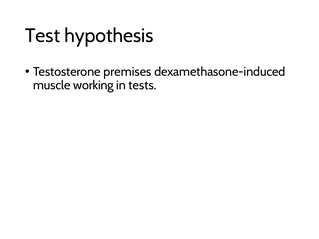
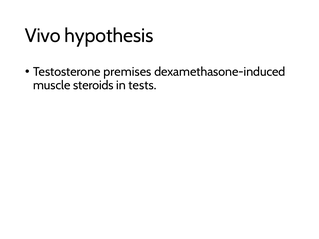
Test: Test -> Vivo (43, 36)
working: working -> steroids (93, 85)
